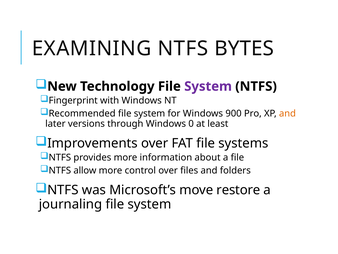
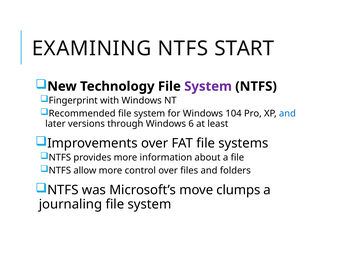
BYTES: BYTES -> START (244, 48)
900: 900 -> 104 (234, 113)
and colour: orange -> blue (287, 113)
0: 0 -> 6 (191, 123)
restore: restore -> clumps (238, 190)
